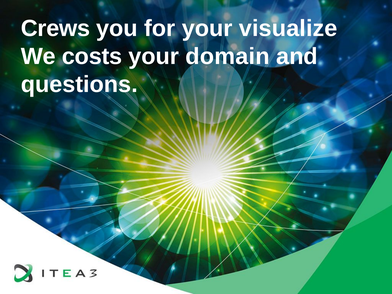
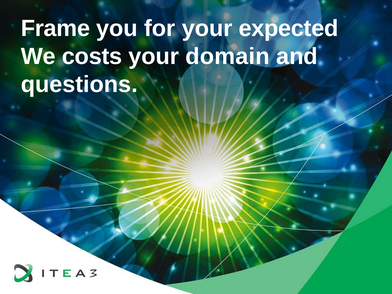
Crews: Crews -> Frame (55, 28)
visualize: visualize -> expected (288, 28)
